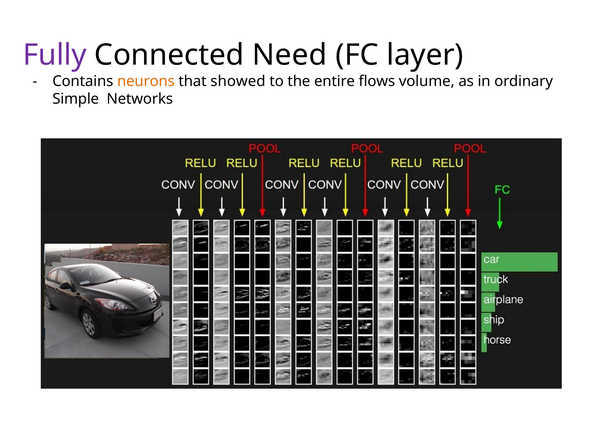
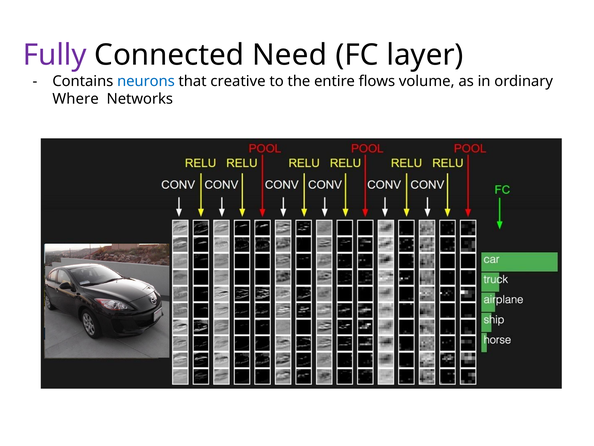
neurons colour: orange -> blue (146, 81)
showed: showed -> creative (238, 81)
Simple: Simple -> Where (76, 99)
